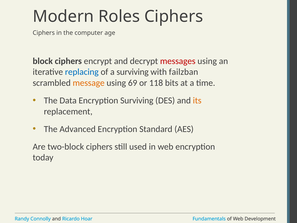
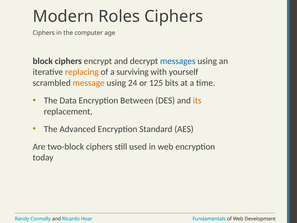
messages colour: red -> blue (178, 61)
replacing colour: blue -> orange (82, 72)
failzban: failzban -> yourself (184, 72)
69: 69 -> 24 (133, 83)
118: 118 -> 125 (156, 83)
Encryption Surviving: Surviving -> Between (137, 100)
